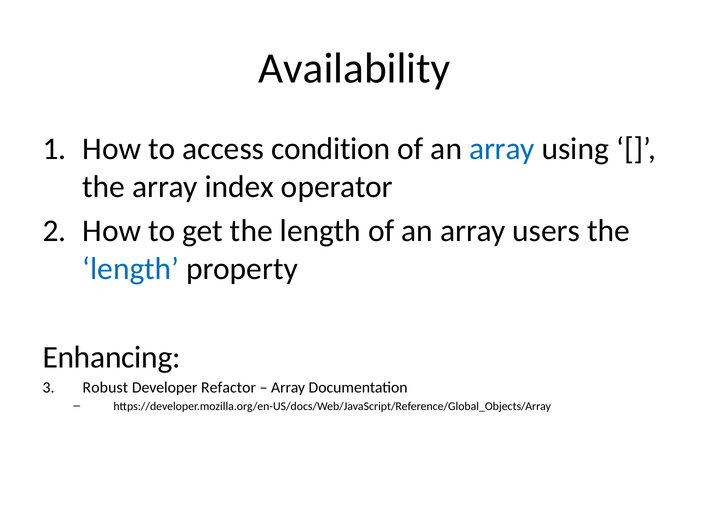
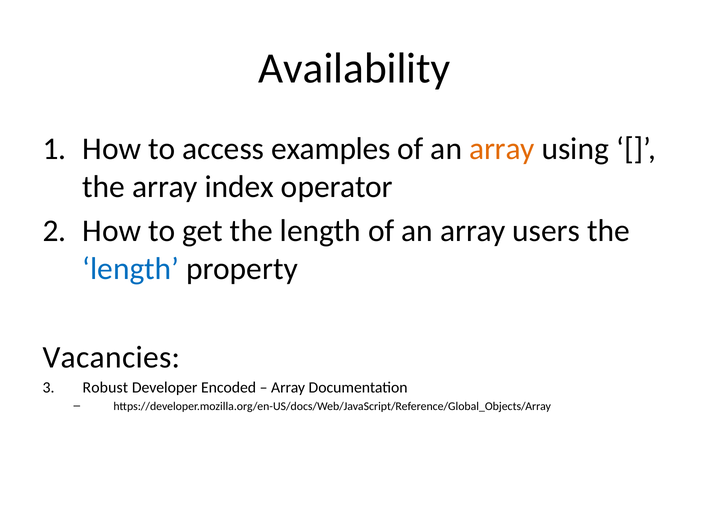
condition: condition -> examples (331, 149)
array colour: blue -> orange (502, 149)
Enhancing: Enhancing -> Vacancies (111, 357)
Refactor: Refactor -> Encoded (229, 387)
